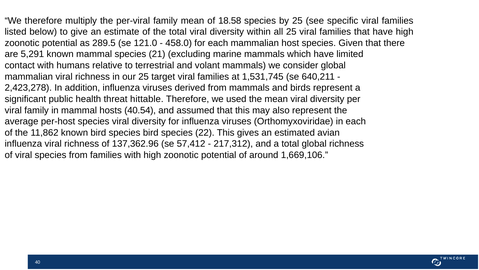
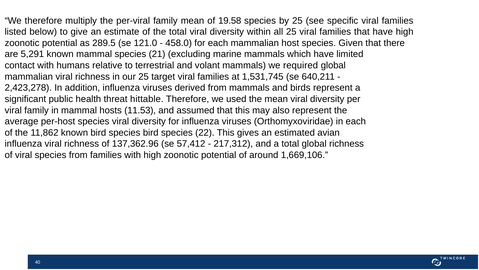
18.58: 18.58 -> 19.58 (230, 21)
consider: consider -> required (301, 65)
40.54: 40.54 -> 11.53 (140, 110)
